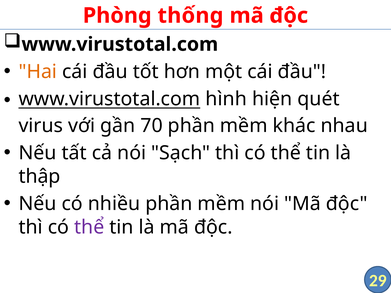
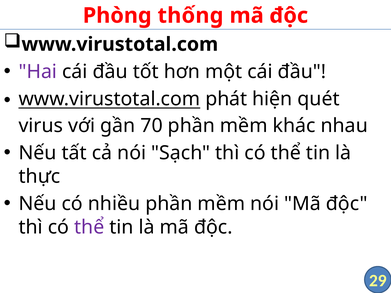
Hai colour: orange -> purple (38, 72)
hình: hình -> phát (226, 99)
thập: thập -> thực (39, 177)
